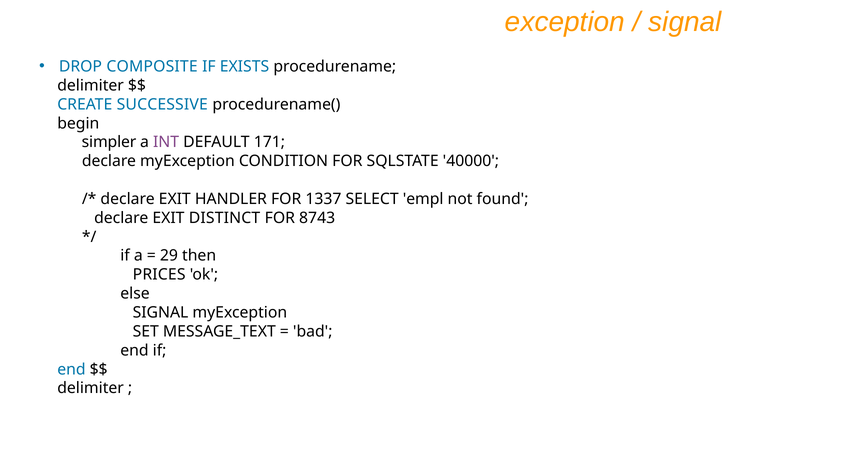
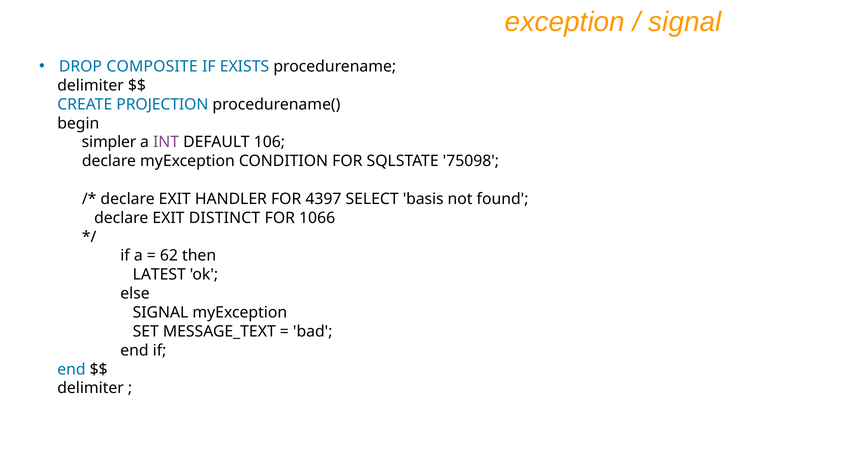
SUCCESSIVE: SUCCESSIVE -> PROJECTION (162, 104)
171: 171 -> 106 (269, 142)
40000: 40000 -> 75098 (471, 161)
1337: 1337 -> 4397 (323, 199)
empl: empl -> basis (423, 199)
8743: 8743 -> 1066 (317, 218)
29: 29 -> 62 (169, 256)
PRICES: PRICES -> LATEST (159, 275)
